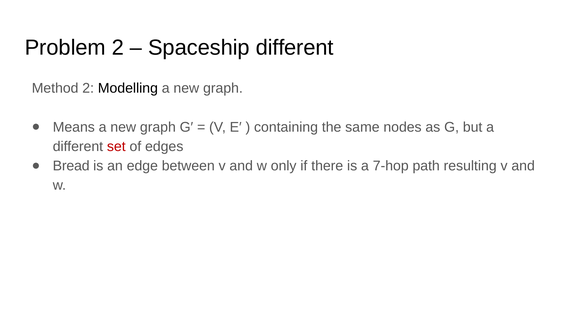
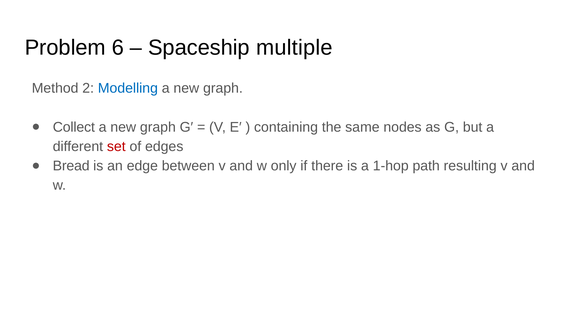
Problem 2: 2 -> 6 (118, 48)
Spaceship different: different -> multiple (294, 48)
Modelling colour: black -> blue (128, 88)
Means: Means -> Collect (74, 127)
7-hop: 7-hop -> 1-hop (391, 166)
